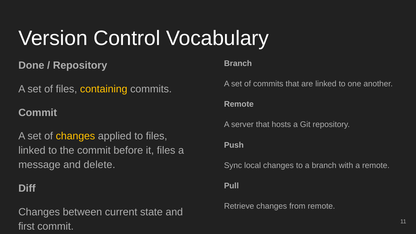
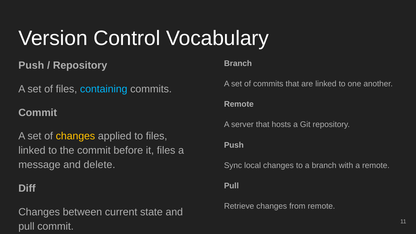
Done: Done -> Push (31, 65)
containing colour: yellow -> light blue (104, 89)
first: first -> pull (26, 226)
